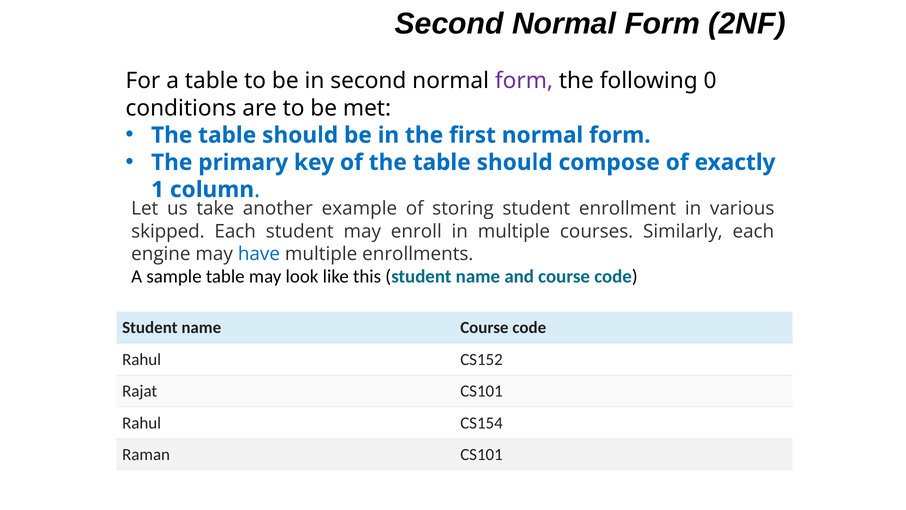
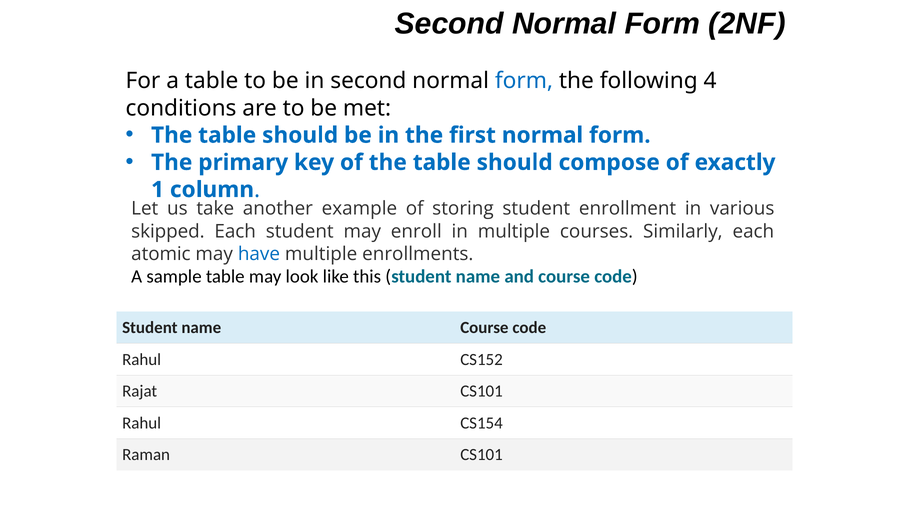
form colour: purple -> blue (524, 81)
0: 0 -> 4 (710, 81)
engine: engine -> atomic (161, 254)
